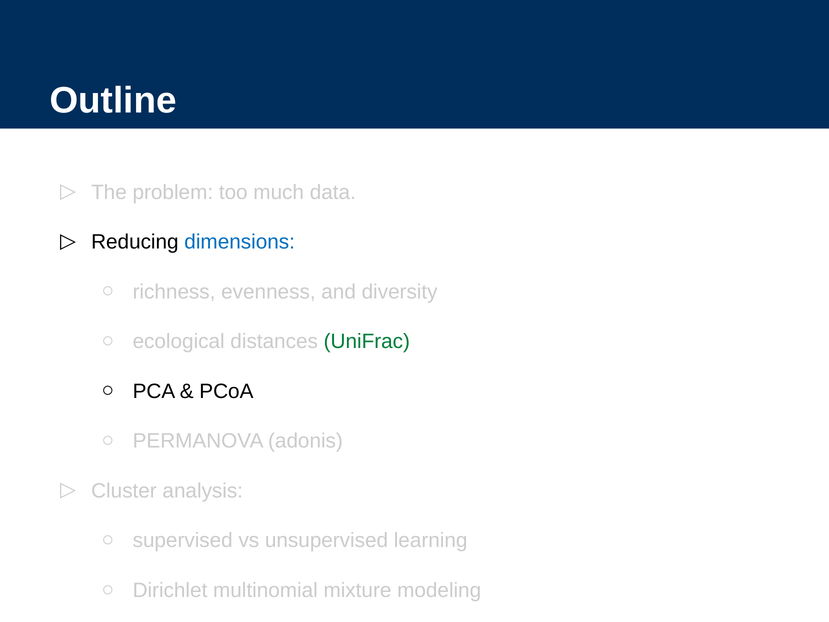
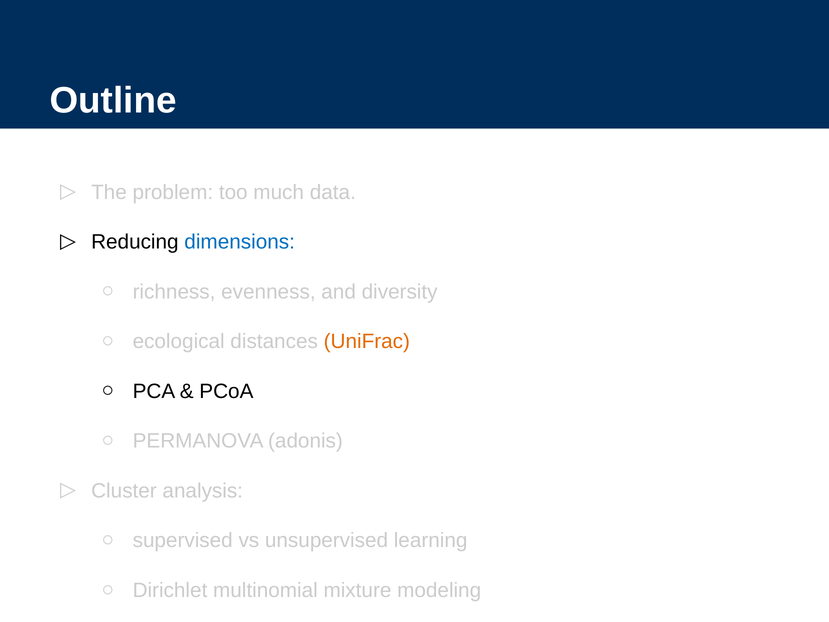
UniFrac colour: green -> orange (367, 341)
